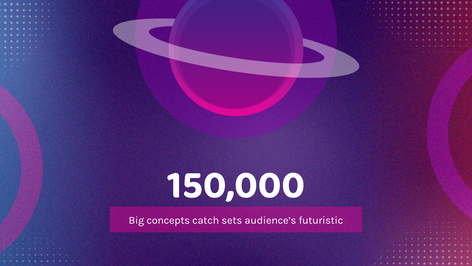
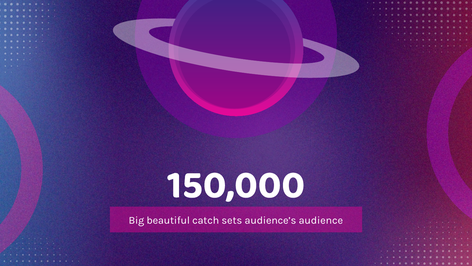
concepts: concepts -> beautiful (168, 220)
futuristic: futuristic -> audience (321, 220)
